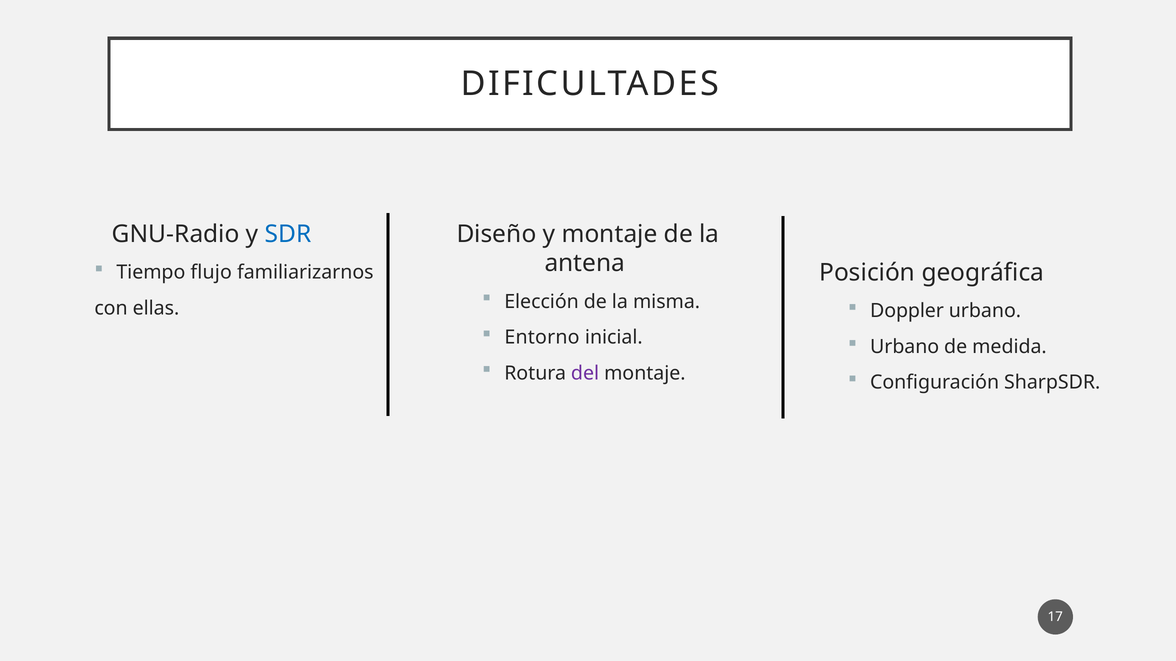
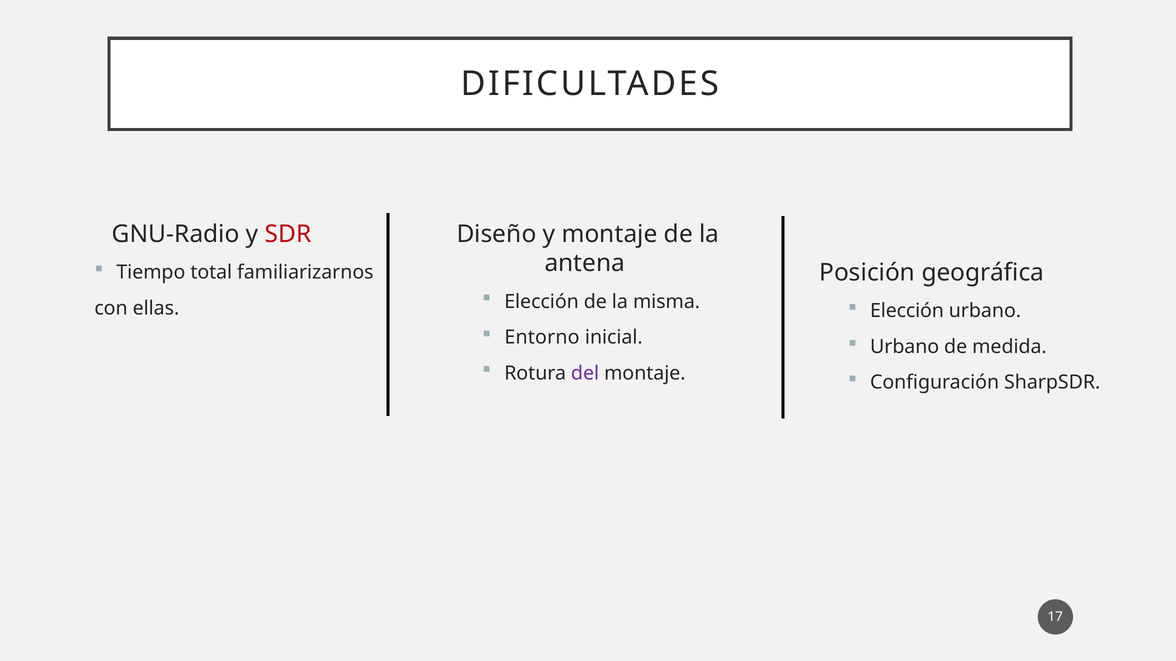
SDR colour: blue -> red (288, 234)
flujo: flujo -> total (211, 273)
Doppler: Doppler -> Elección (907, 311)
